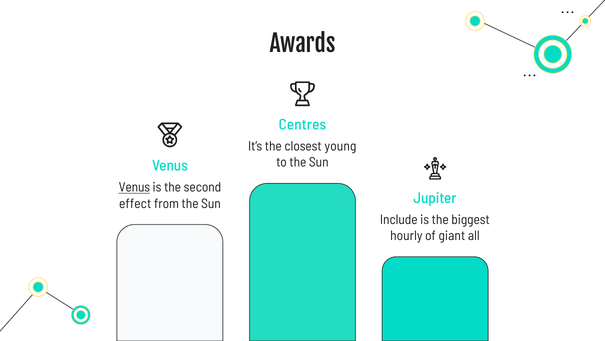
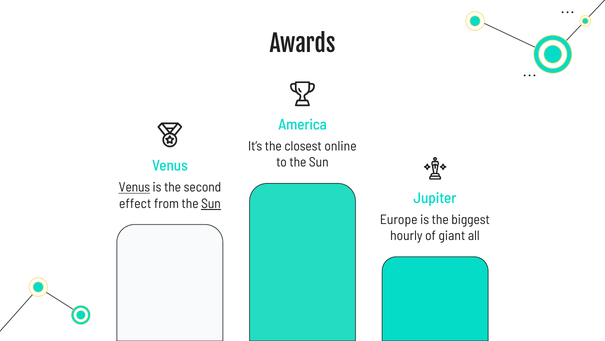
Centres: Centres -> America (303, 124)
young: young -> online (340, 146)
Sun underline: none -> present (211, 203)
Include: Include -> Europe (399, 219)
